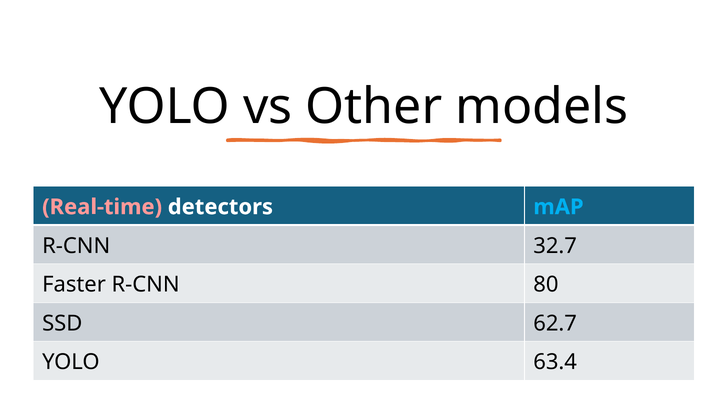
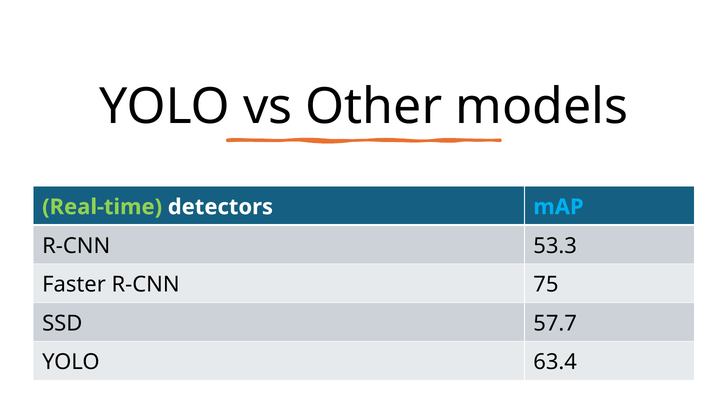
Real-time colour: pink -> light green (102, 207)
32.7: 32.7 -> 53.3 (555, 246)
80: 80 -> 75 (546, 285)
62.7: 62.7 -> 57.7 (555, 324)
